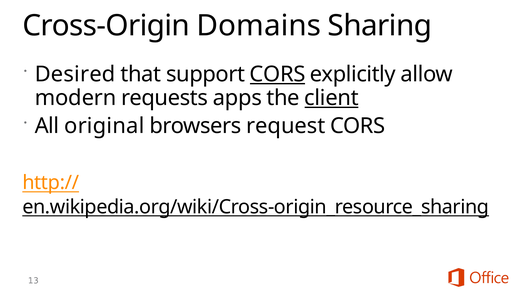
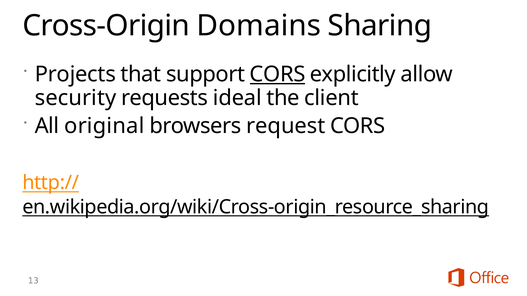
Desired: Desired -> Projects (75, 74)
modern: modern -> security (76, 98)
apps: apps -> ideal (237, 98)
client underline: present -> none (332, 98)
